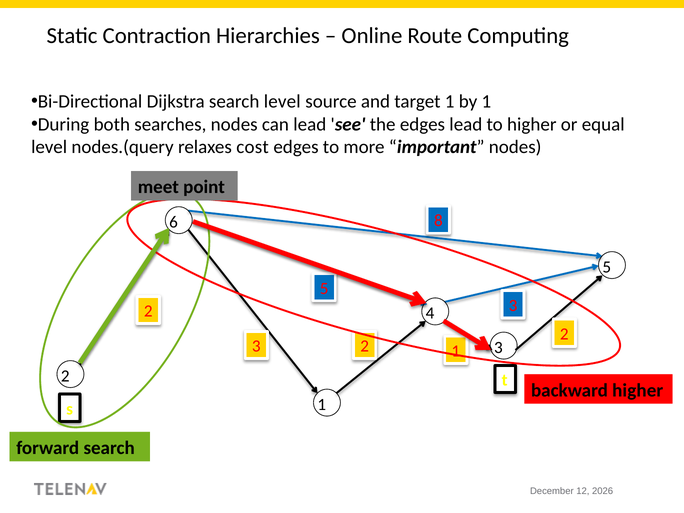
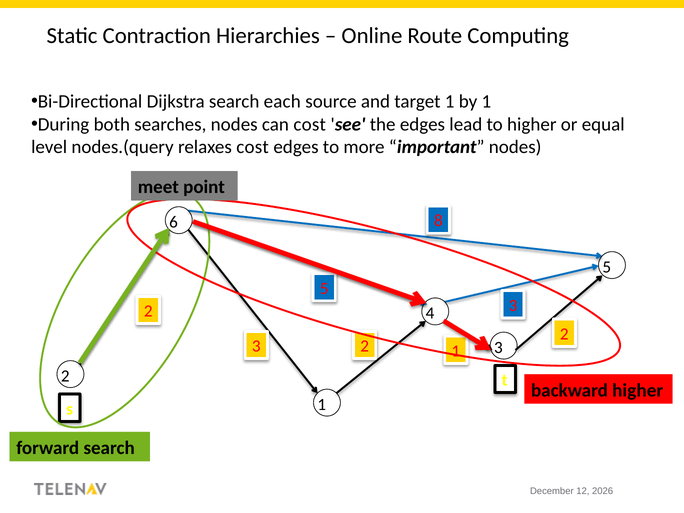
search level: level -> each (282, 102)
can lead: lead -> cost (310, 124)
